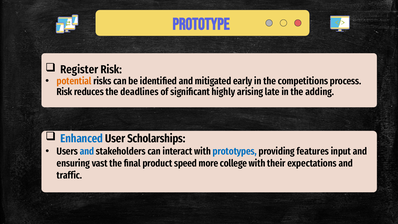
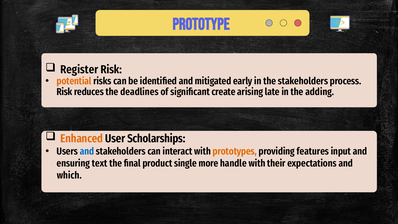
the competitions: competitions -> stakeholders (303, 81)
highly: highly -> create (224, 92)
Enhanced colour: blue -> orange (82, 138)
prototypes colour: blue -> orange (235, 151)
vast: vast -> text (100, 163)
speed: speed -> single (185, 163)
college: college -> handle (233, 163)
traffic: traffic -> which (69, 175)
